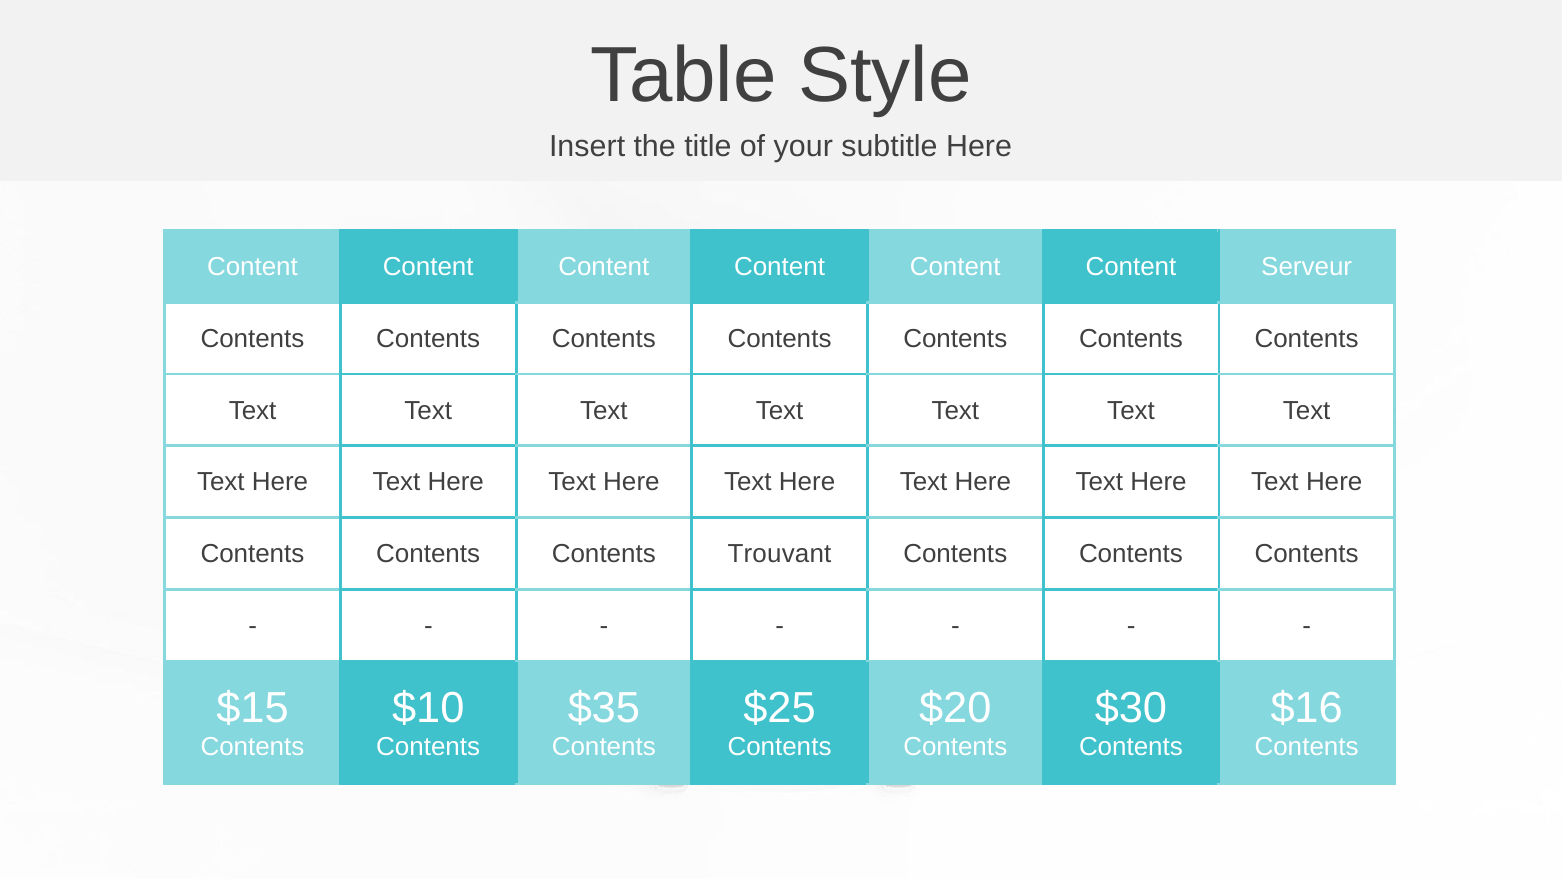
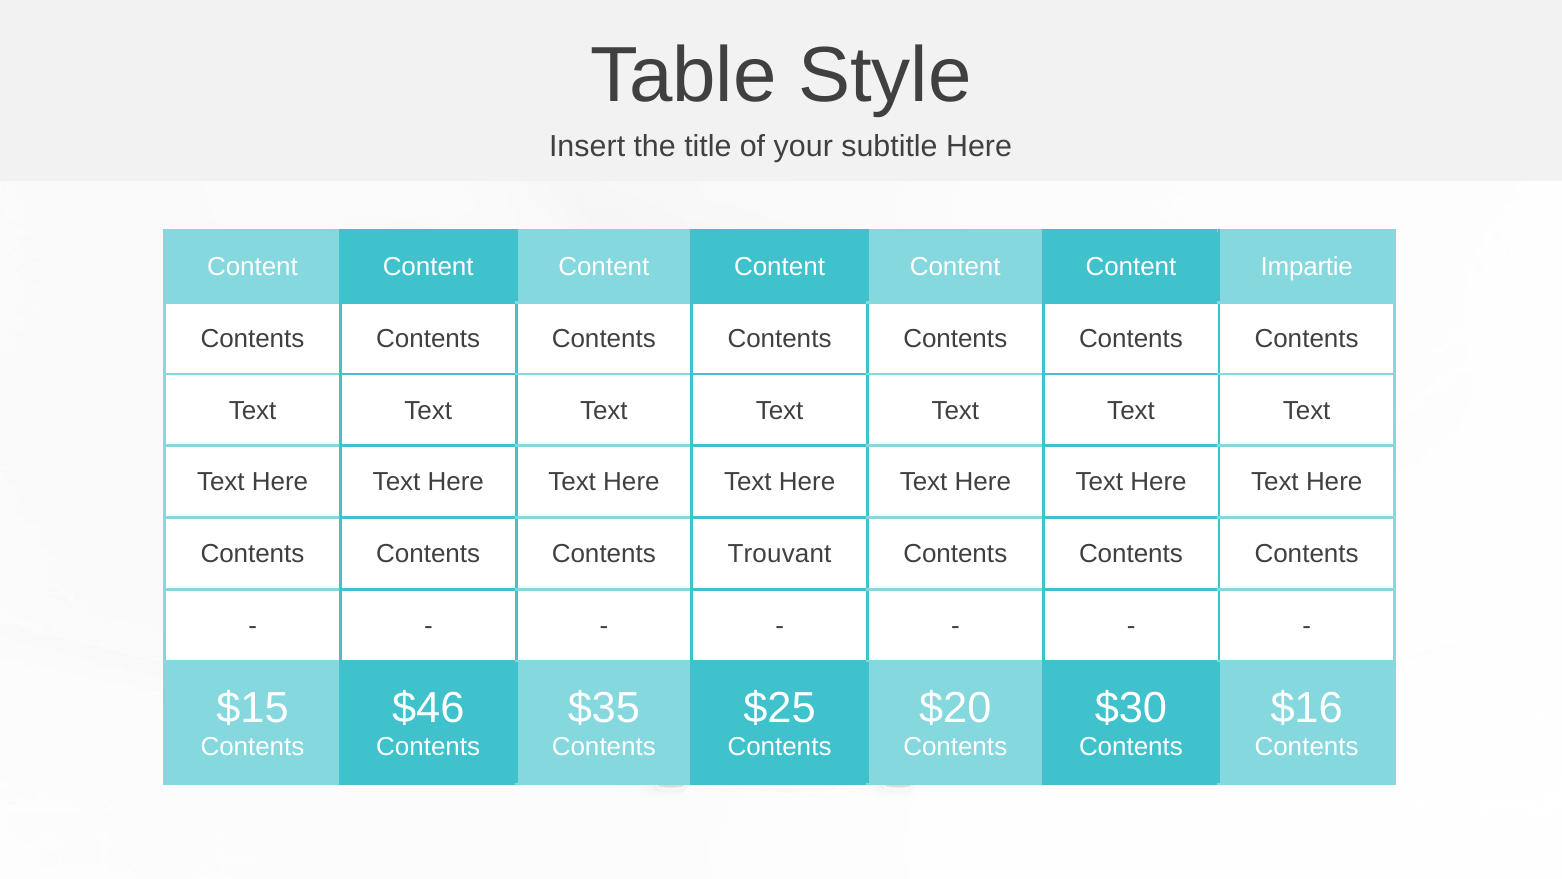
Serveur: Serveur -> Impartie (1307, 267)
$10: $10 -> $46 (428, 708)
